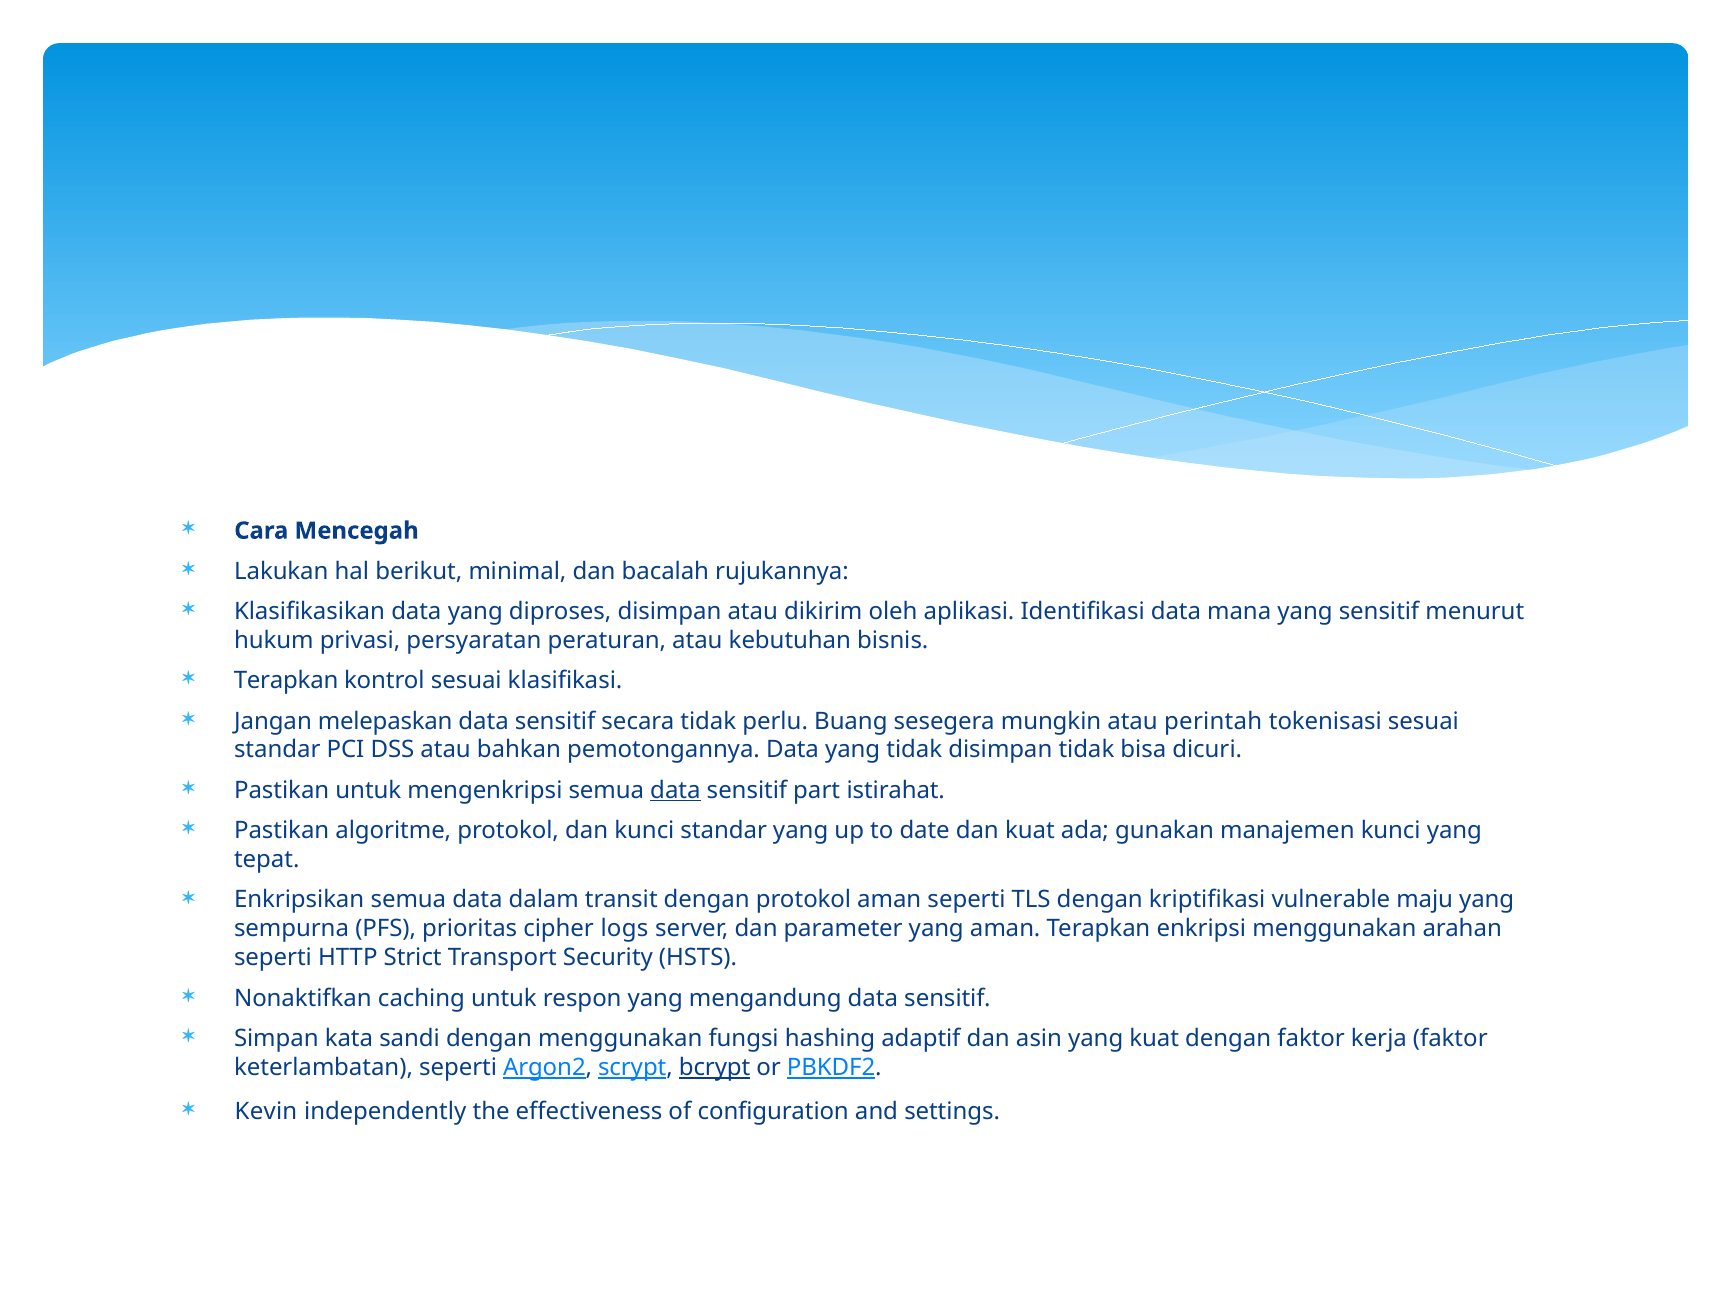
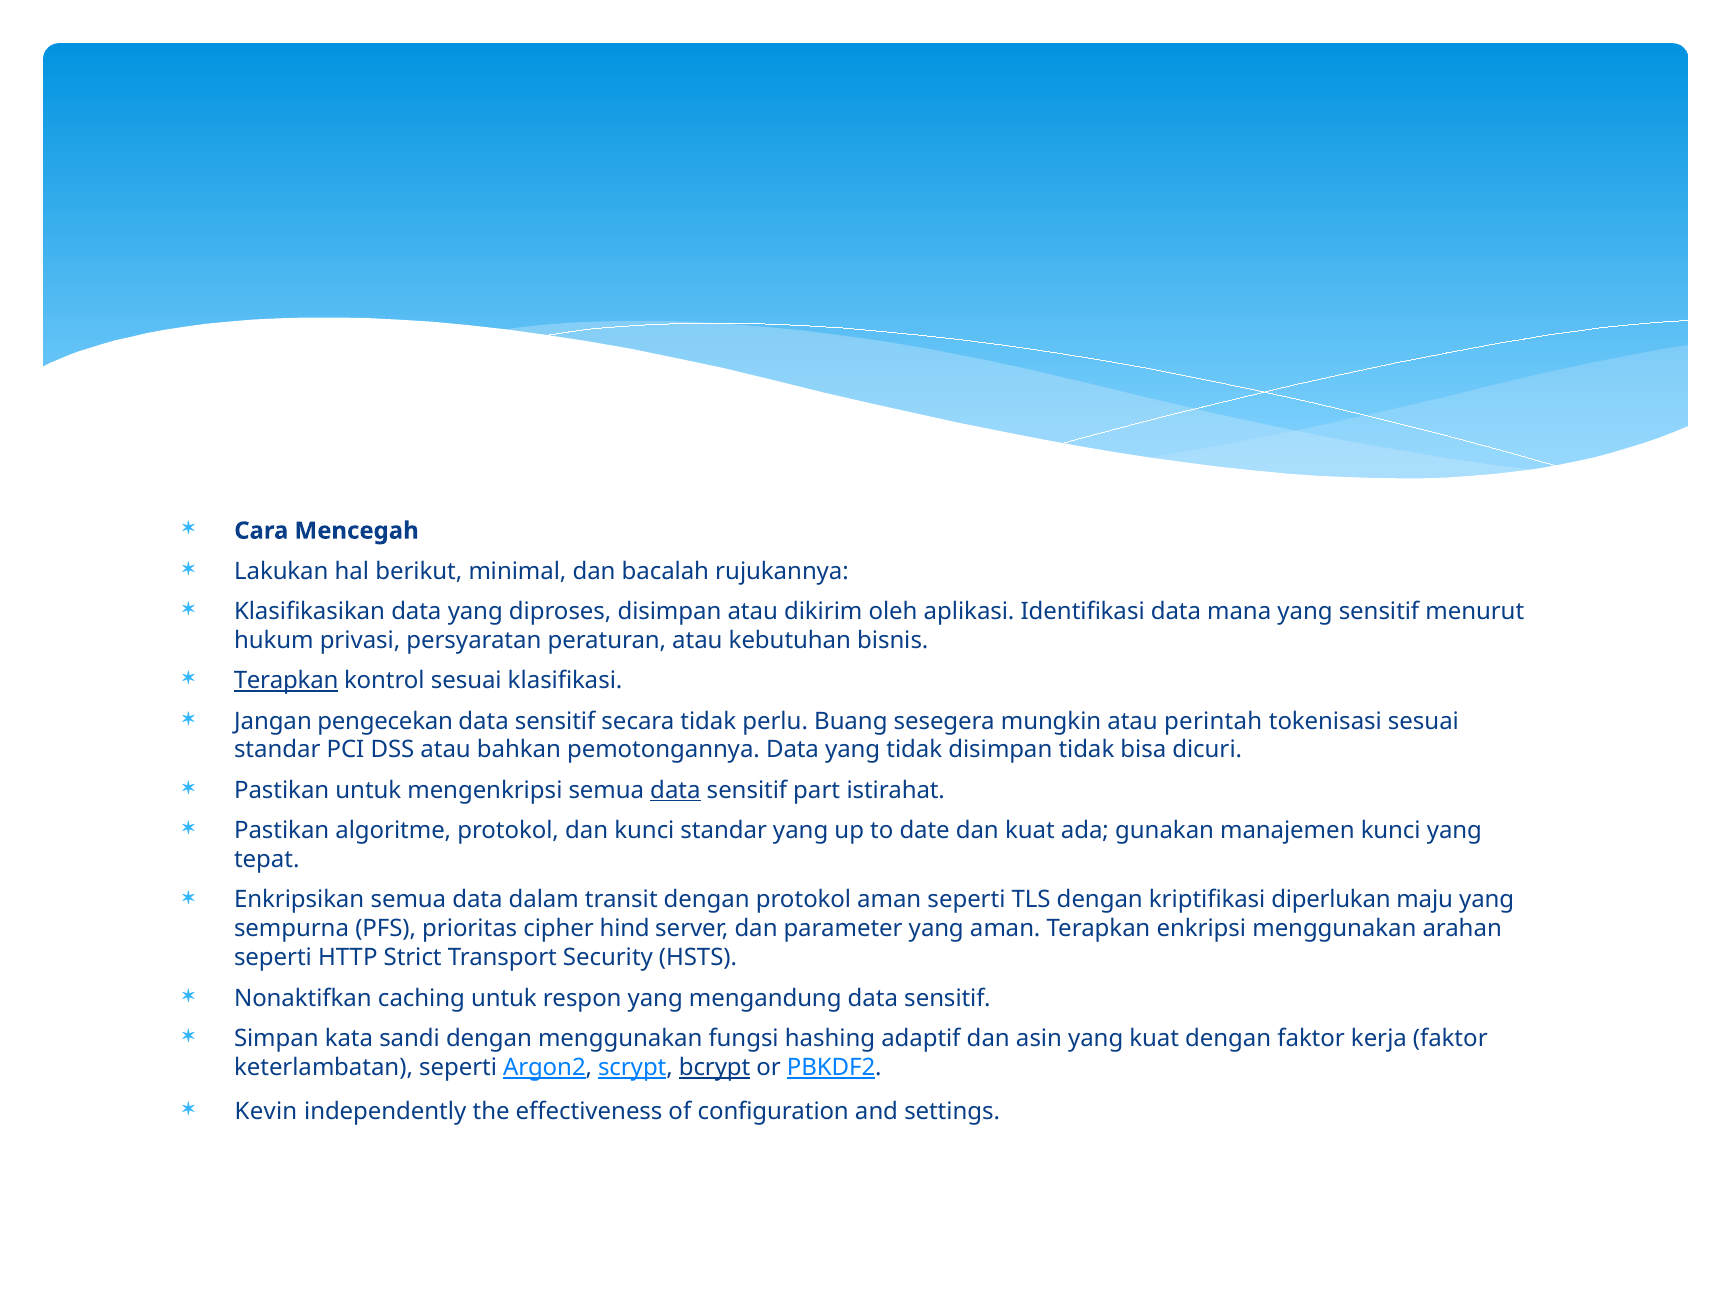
Terapkan underline: none -> present (286, 681)
melepaskan: melepaskan -> pengecekan (385, 721)
vulnerable: vulnerable -> diperlukan (1331, 900)
logs: logs -> hind (625, 929)
